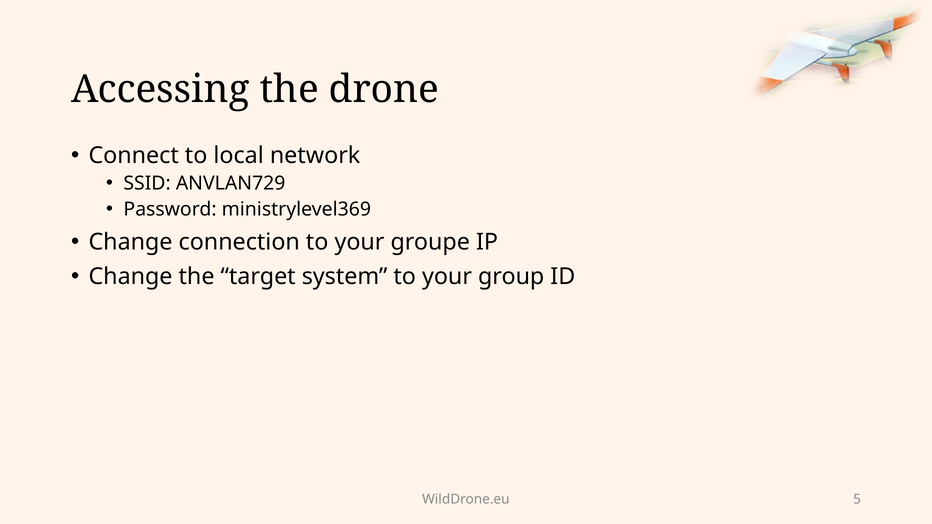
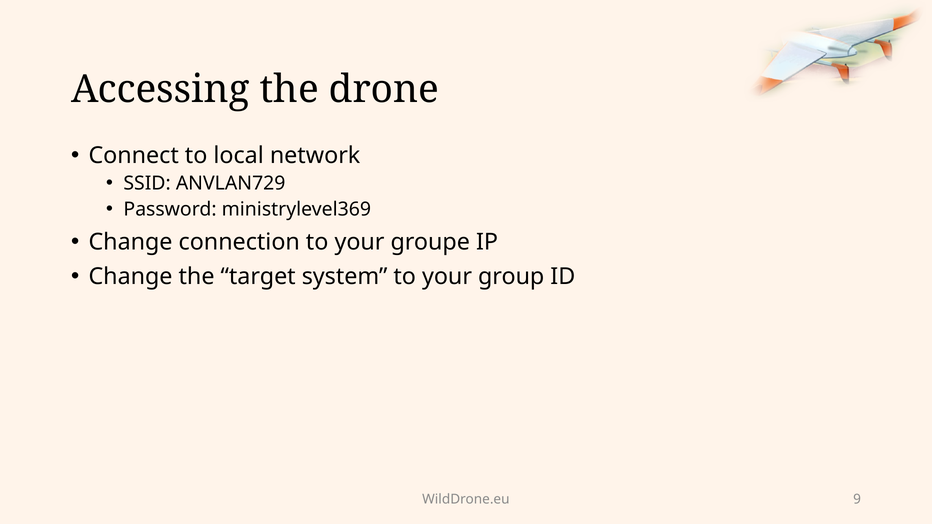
5: 5 -> 9 (857, 500)
